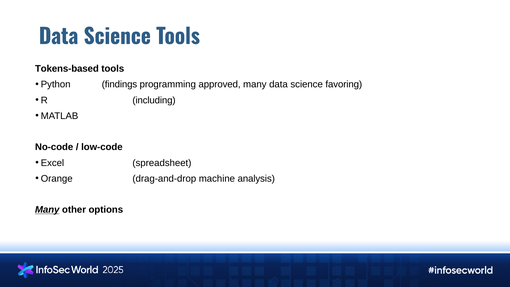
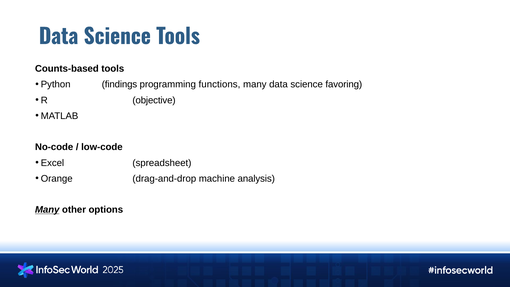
Tokens-based: Tokens-based -> Counts-based (67, 69)
approved: approved -> functions (219, 84)
including: including -> objective (154, 100)
